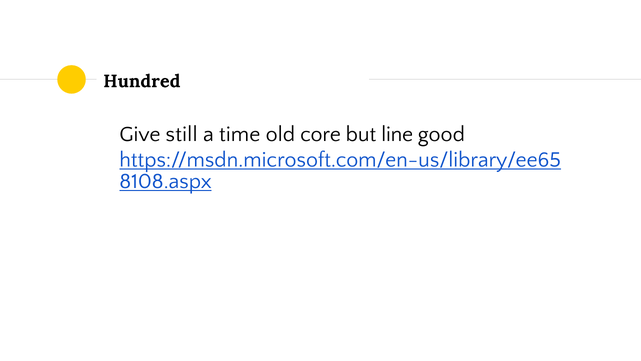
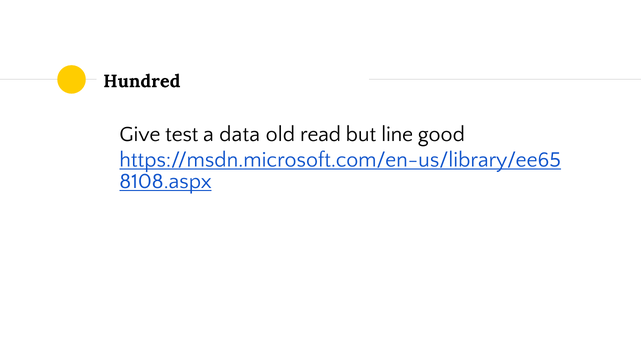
still: still -> test (182, 134)
time: time -> data (240, 134)
core: core -> read (321, 134)
